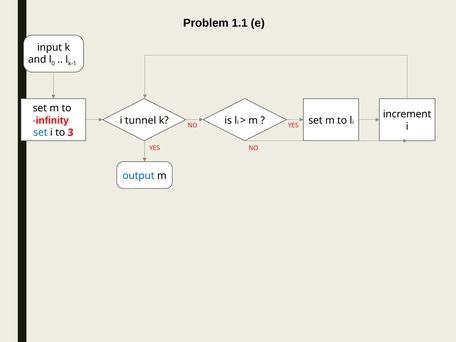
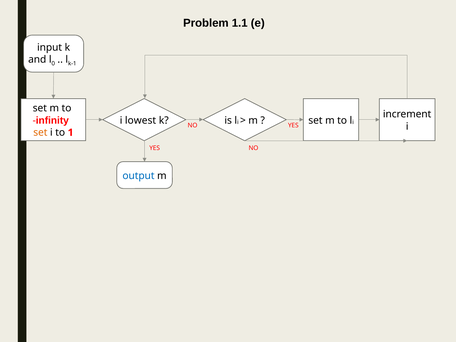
tunnel: tunnel -> lowest (141, 120)
set colour: blue -> orange (40, 133)
3: 3 -> 1 (71, 133)
